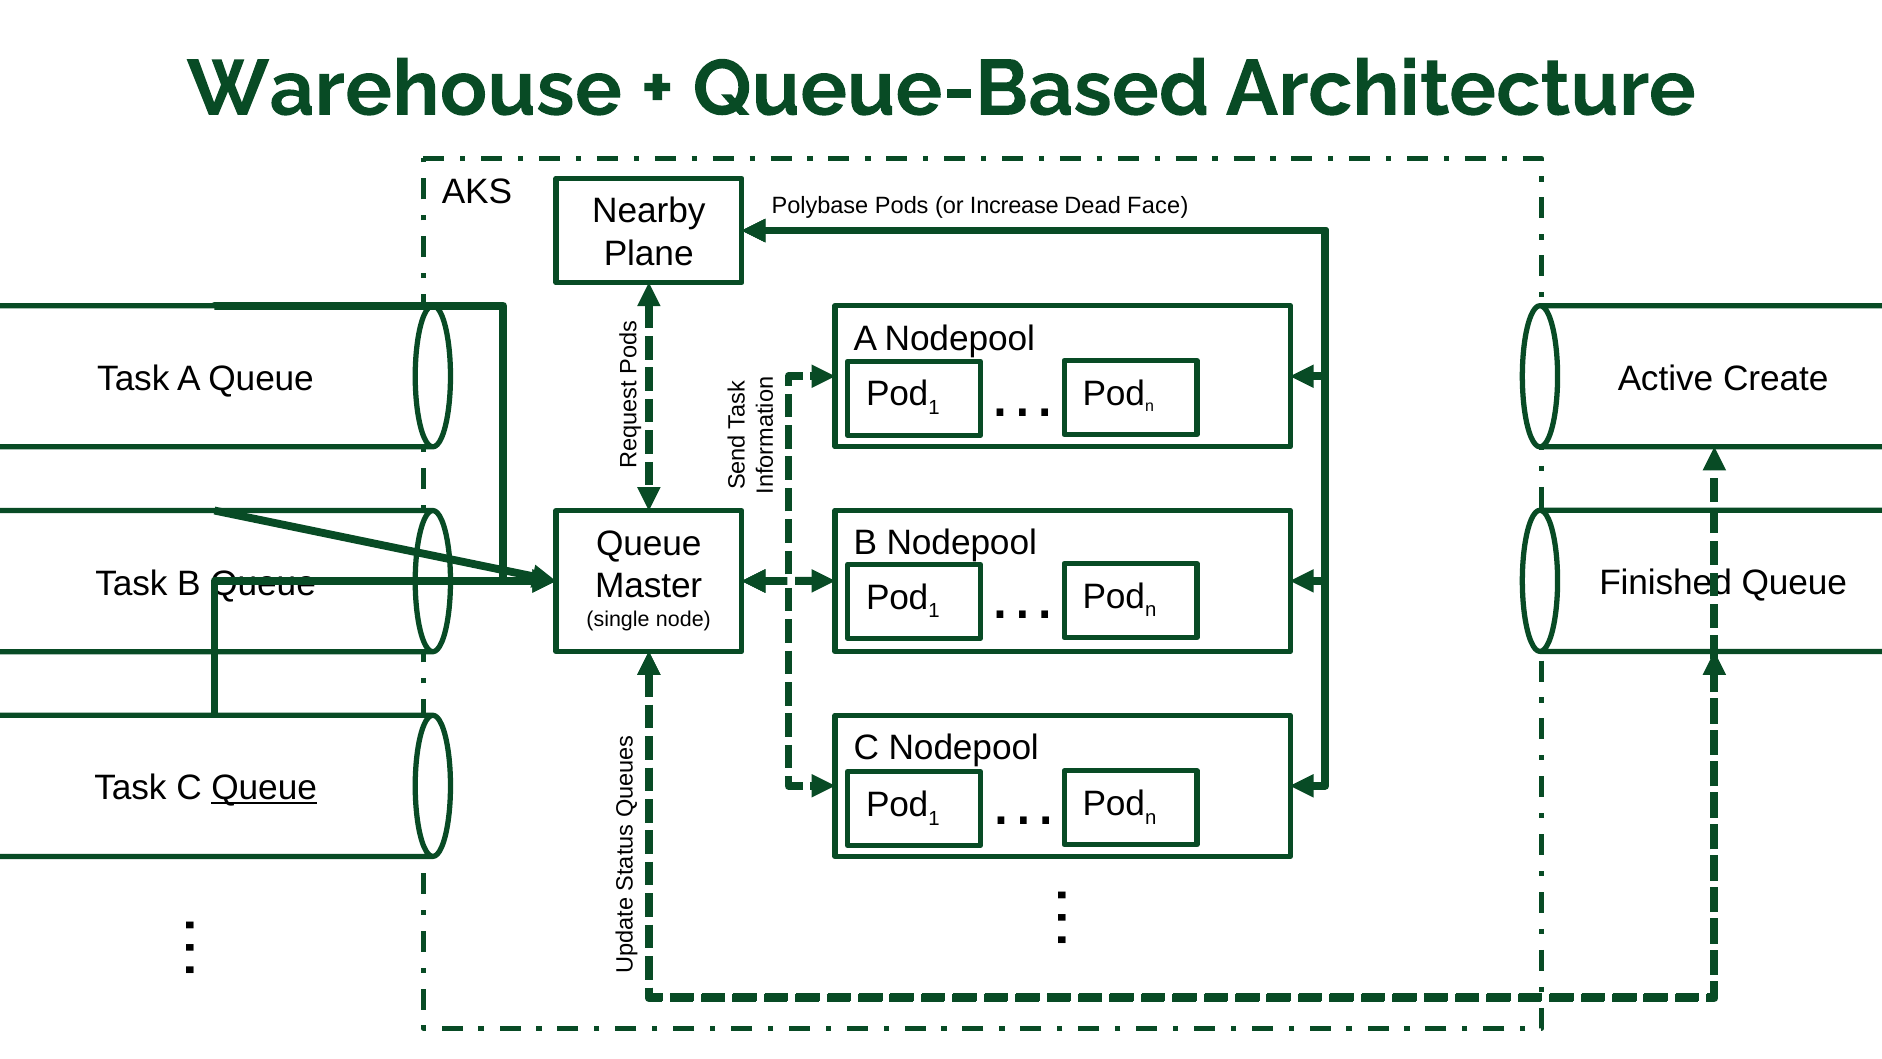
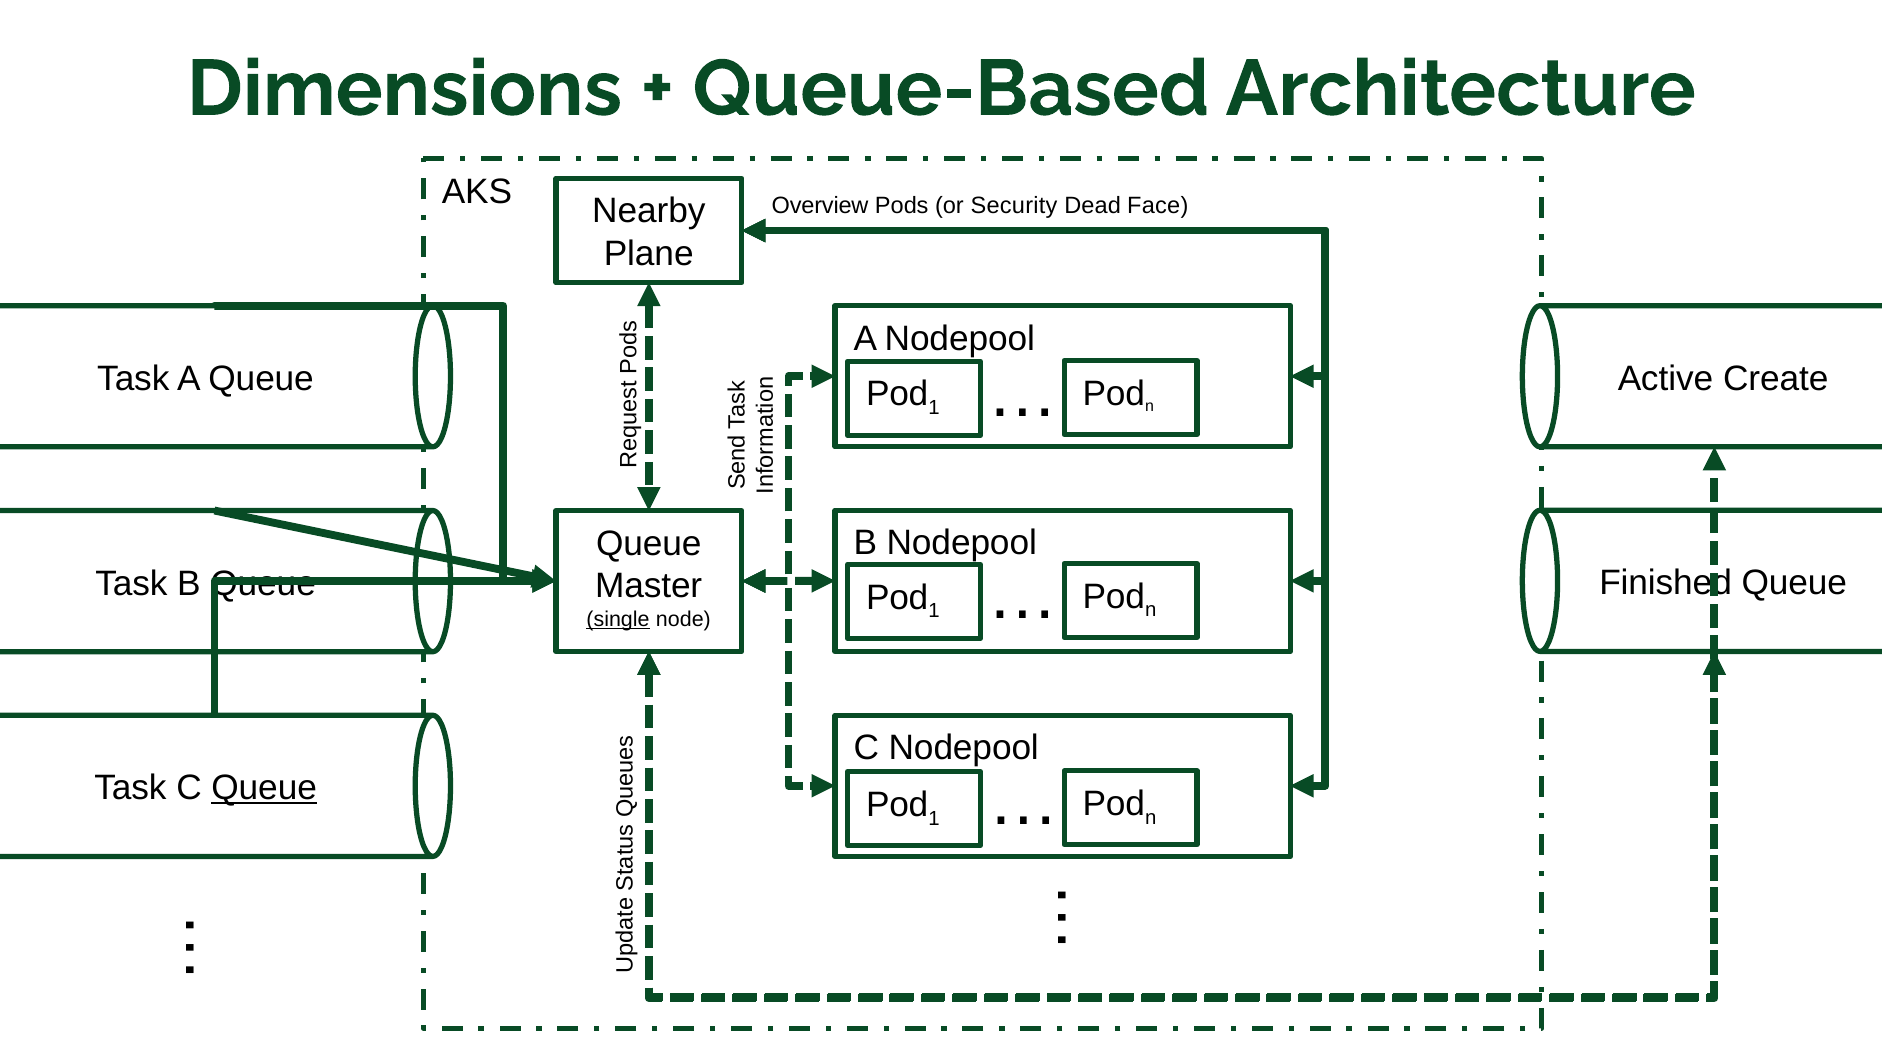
Warehouse: Warehouse -> Dimensions (404, 89)
Polybase: Polybase -> Overview (820, 206)
Increase: Increase -> Security (1014, 206)
single underline: none -> present (618, 619)
